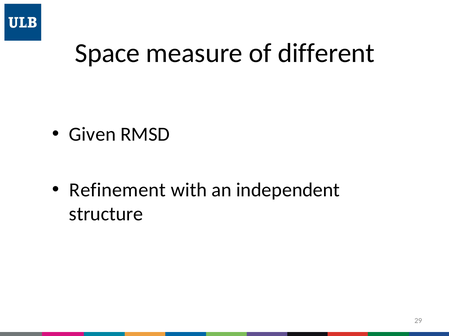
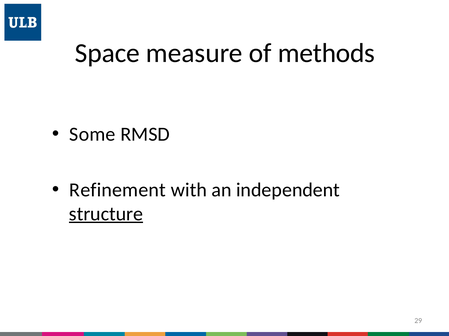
different: different -> methods (326, 53)
Given: Given -> Some (92, 134)
structure underline: none -> present (106, 214)
